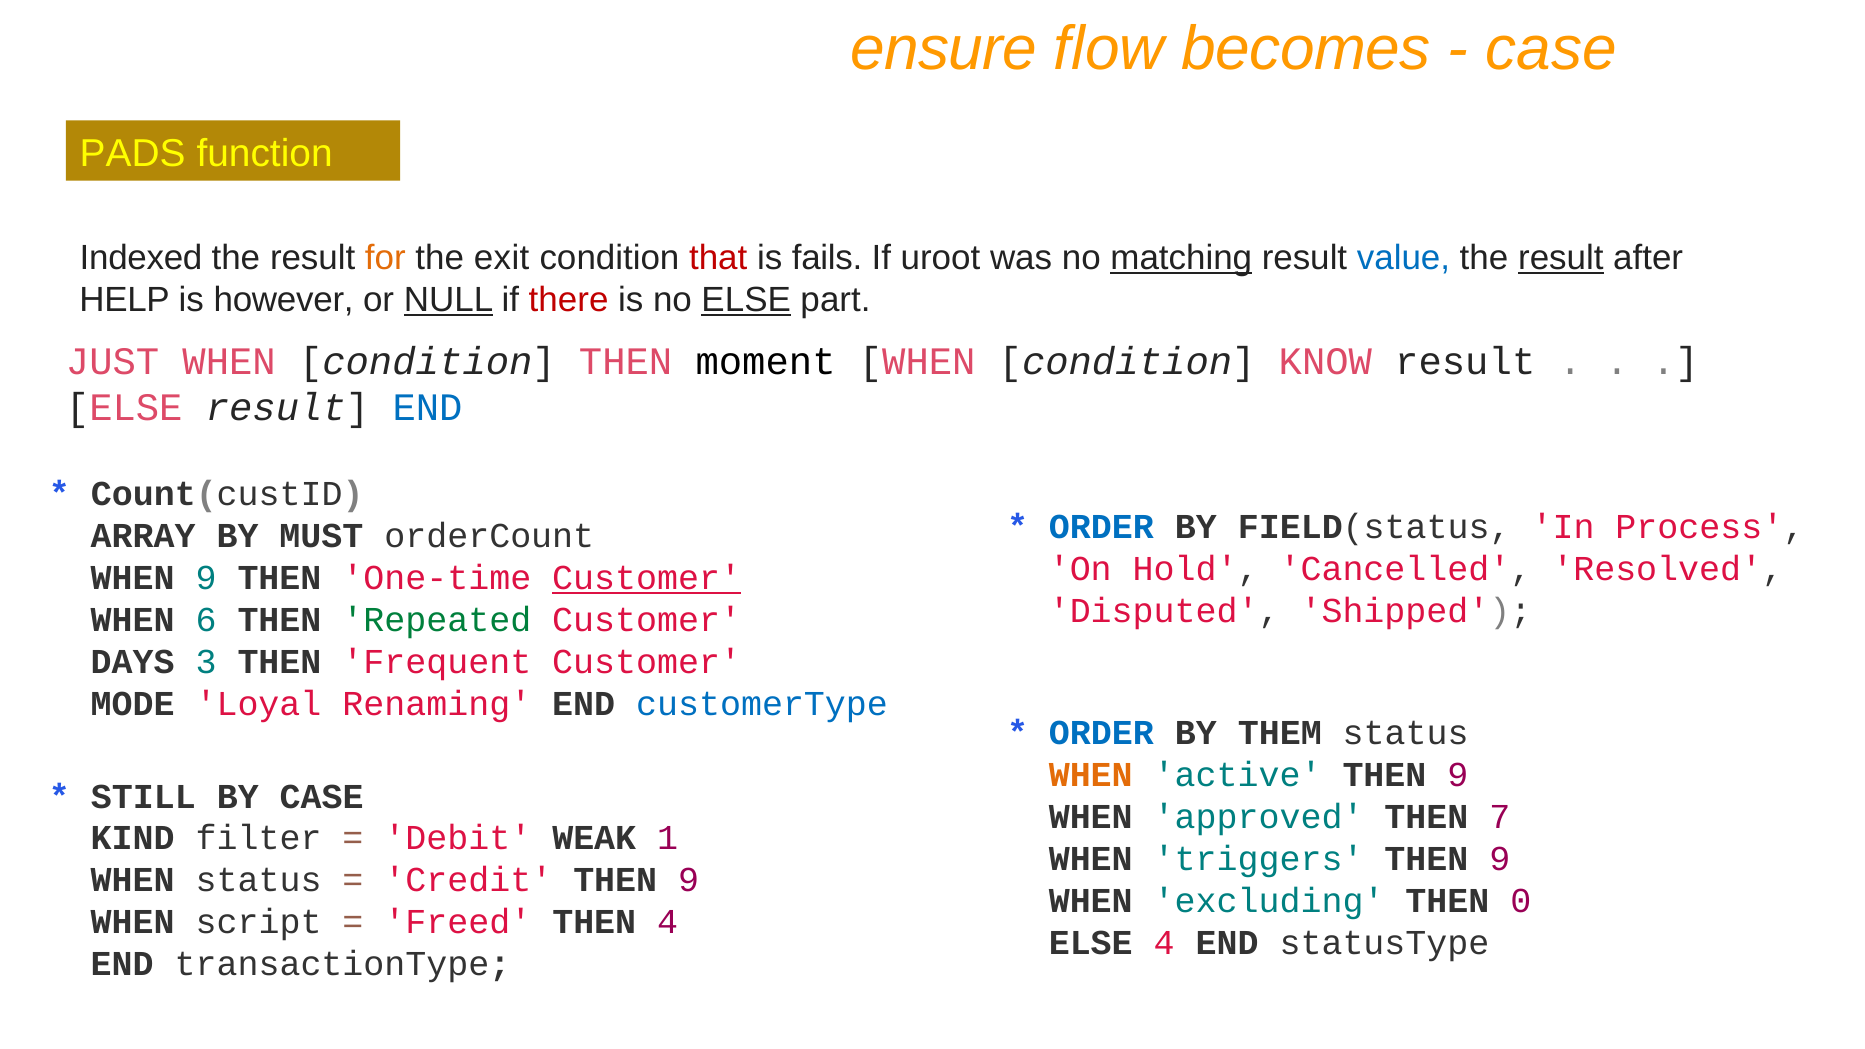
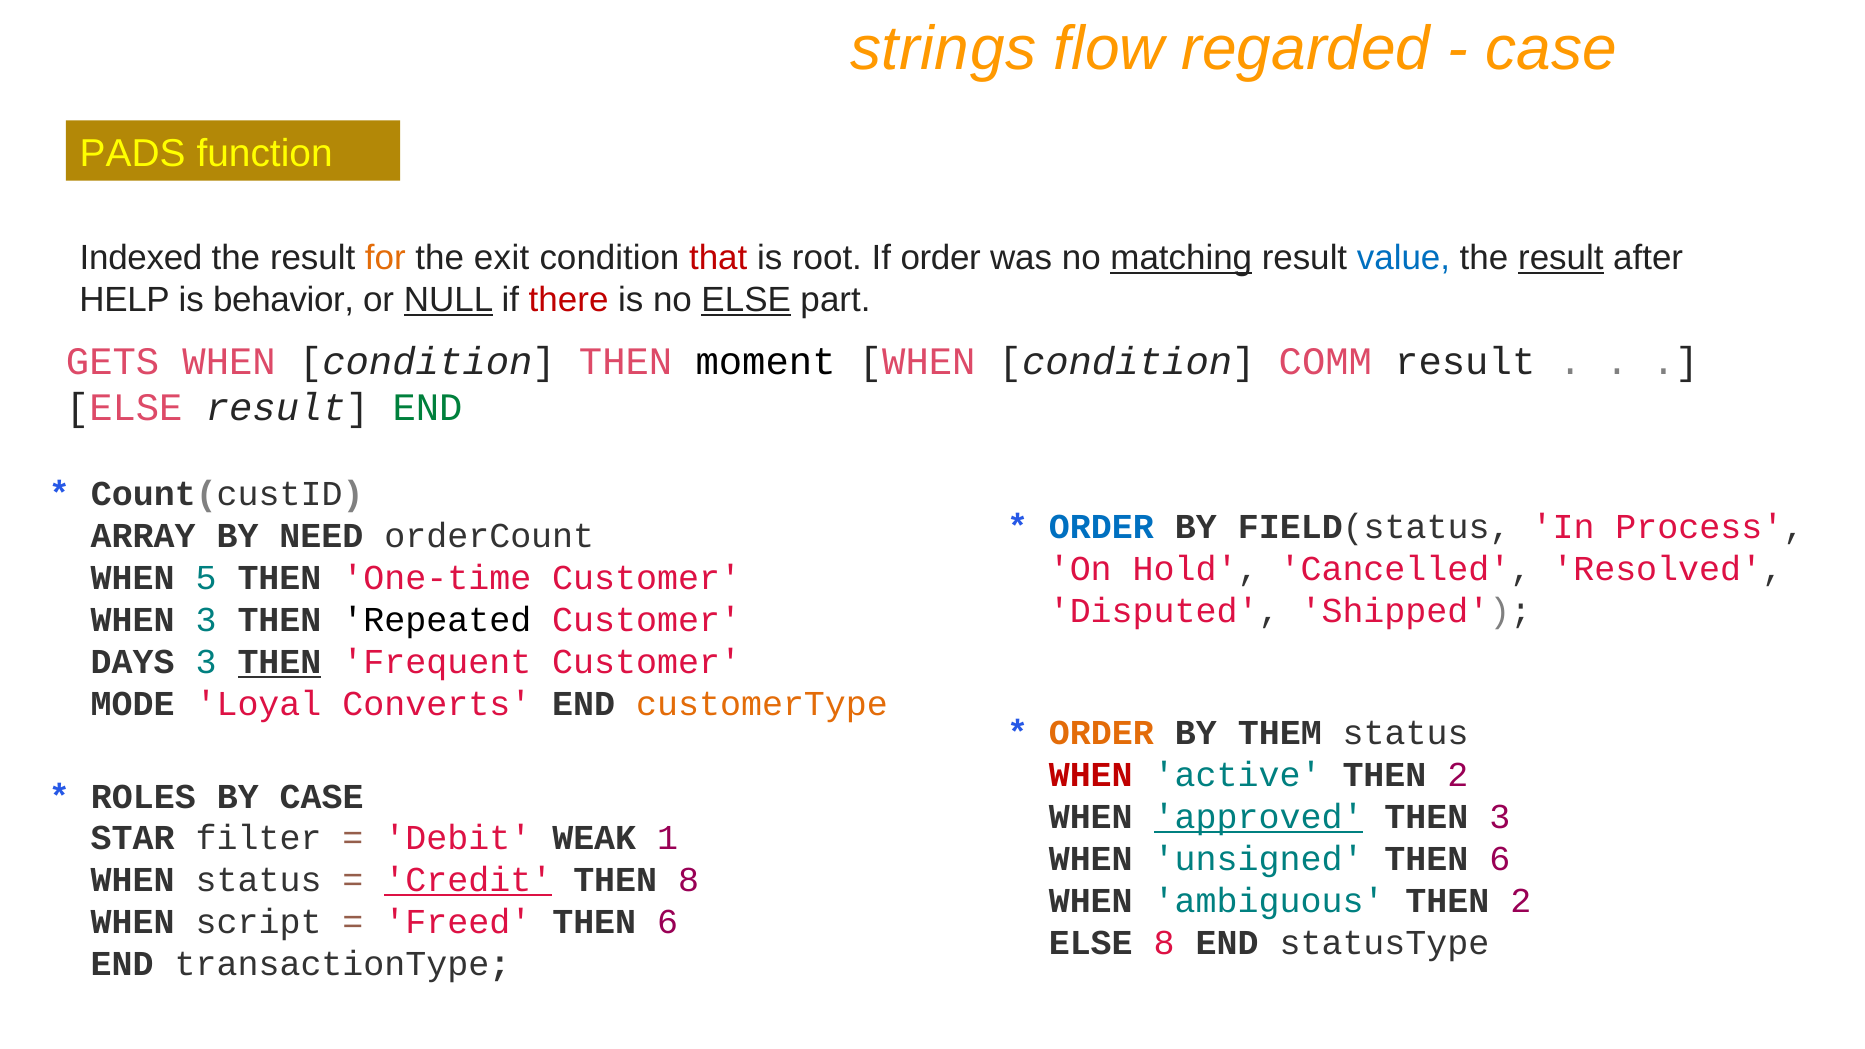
ensure: ensure -> strings (943, 49)
becomes: becomes -> regarded (1306, 49)
fails: fails -> root (827, 258)
If uroot: uroot -> order (941, 258)
however: however -> behavior (284, 300)
JUST: JUST -> GETS (113, 361)
KNOW: KNOW -> COMM (1325, 361)
END colour: blue -> green (428, 408)
MUST: MUST -> NEED (321, 536)
WHEN 9: 9 -> 5 (206, 578)
Customer underline: present -> none (647, 578)
WHEN 6: 6 -> 3 (206, 620)
Repeated colour: green -> black (437, 620)
THEN underline: none -> present (279, 662)
Renaming: Renaming -> Converts (437, 704)
customerType colour: blue -> orange (762, 704)
ORDER colour: blue -> orange (1101, 733)
WHEN colour: orange -> red (1091, 775)
active THEN 9: 9 -> 2 (1458, 775)
STILL: STILL -> ROLES (143, 797)
approved underline: none -> present (1259, 817)
THEN 7: 7 -> 3 (1500, 817)
KIND: KIND -> STAR (133, 838)
triggers: triggers -> unsigned (1259, 859)
9: 9 -> 6 (1500, 859)
Credit underline: none -> present (468, 880)
9: 9 -> 8 (689, 880)
excluding: excluding -> ambiguous (1269, 901)
0: 0 -> 2 (1521, 901)
4: 4 -> 6 (668, 922)
ELSE 4: 4 -> 8 (1164, 943)
